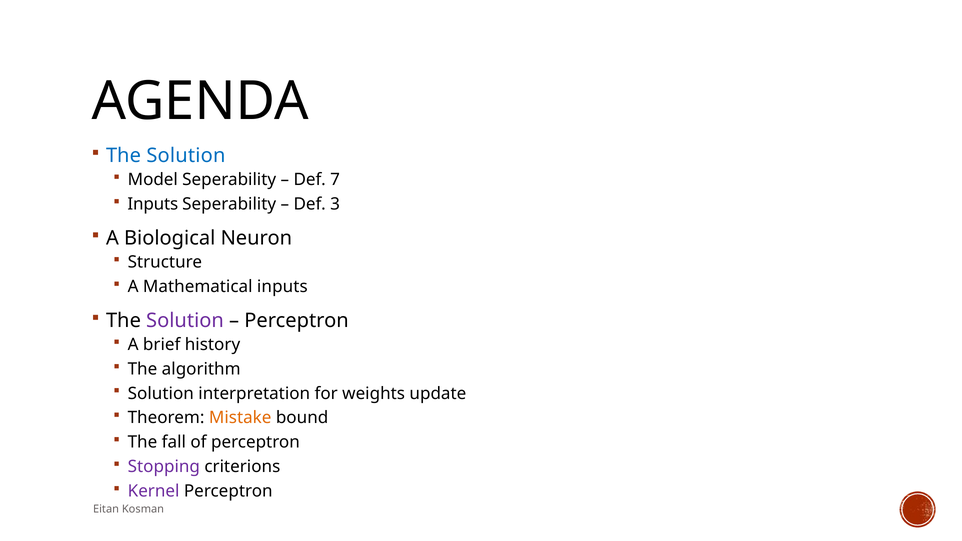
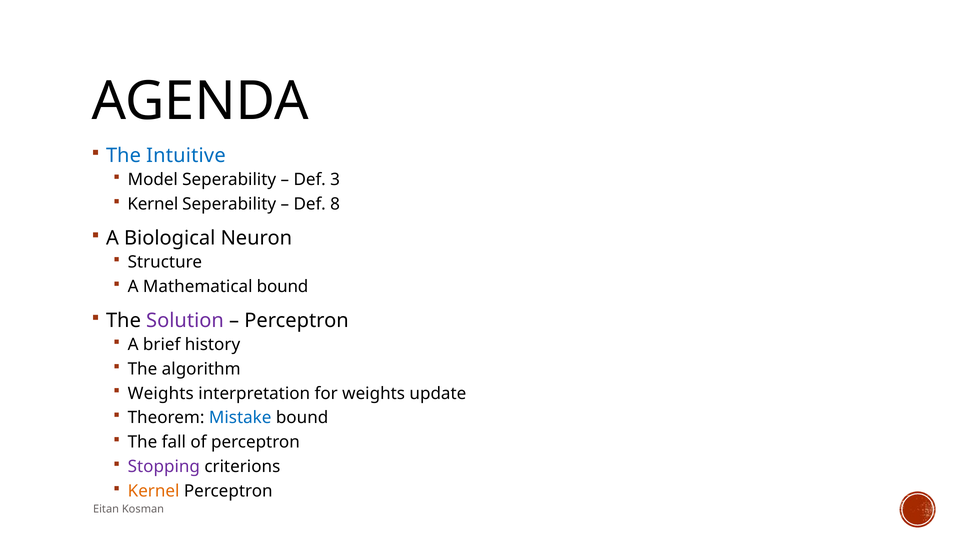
Solution: Solution -> Intuitive (186, 156)
7: 7 -> 3 (335, 180)
Inputs: Inputs -> Kernel (153, 204)
3: 3 -> 8 (335, 204)
Mathematical inputs: inputs -> bound (283, 287)
Solution: Solution -> Weights (161, 394)
Mistake colour: orange -> blue (240, 418)
Kernel colour: purple -> orange (154, 491)
